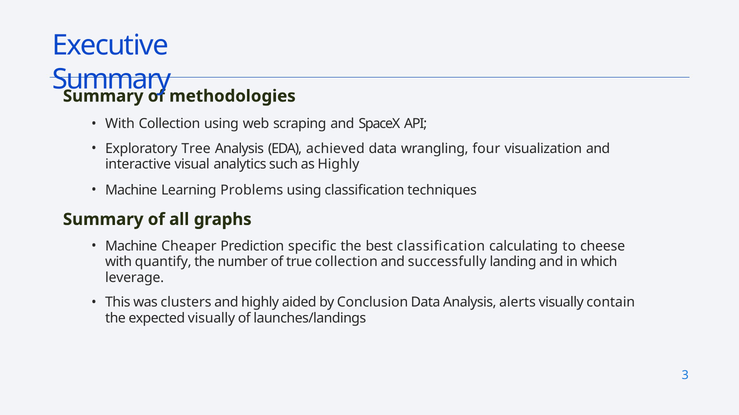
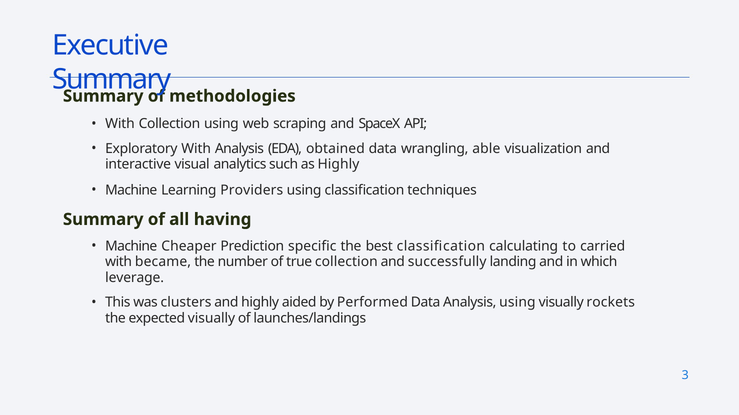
Exploratory Tree: Tree -> With (196, 149)
achieved: achieved -> obtained (335, 149)
four: four -> able (486, 149)
Problems: Problems -> Providers (252, 190)
graphs: graphs -> having (223, 220)
cheese: cheese -> carried (603, 246)
quantify: quantify -> became (163, 262)
Conclusion: Conclusion -> Performed (372, 303)
Analysis alerts: alerts -> using (517, 303)
contain: contain -> rockets (611, 303)
